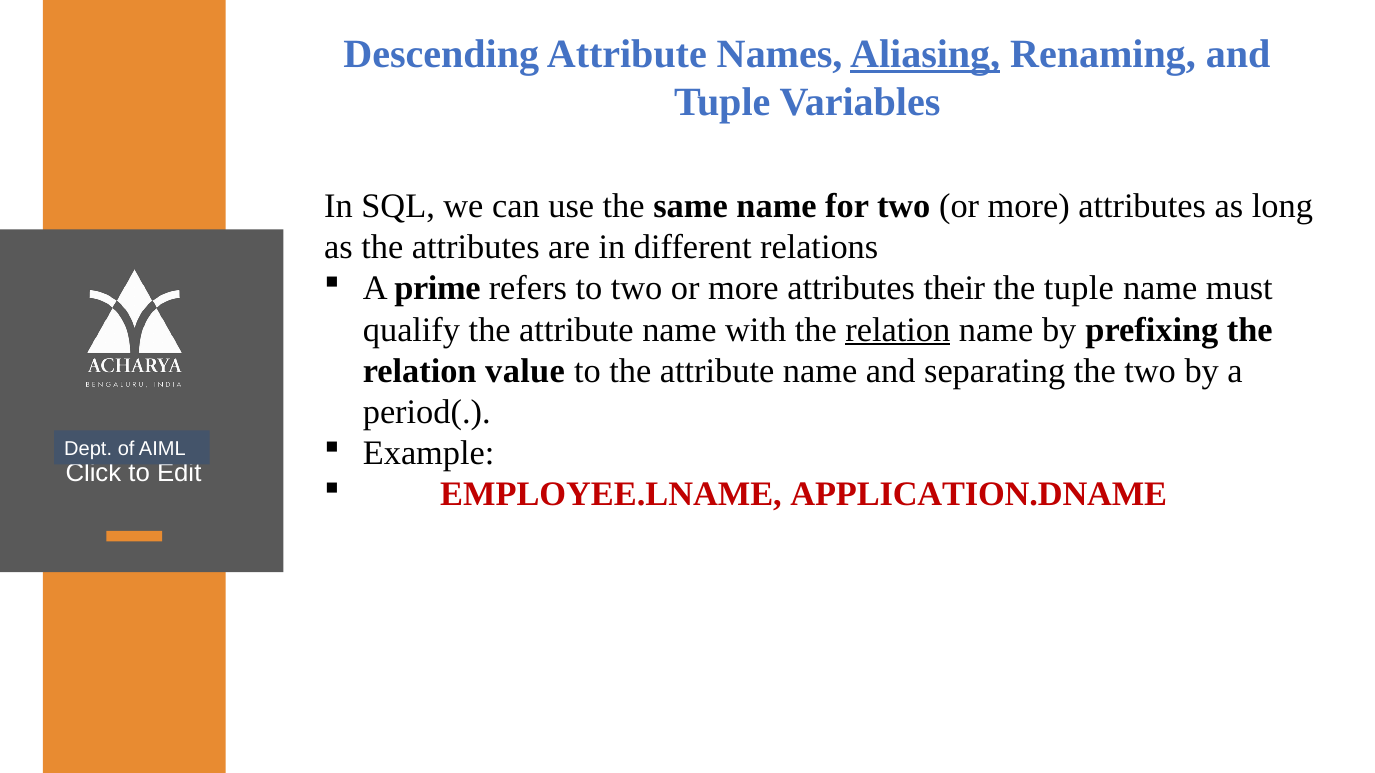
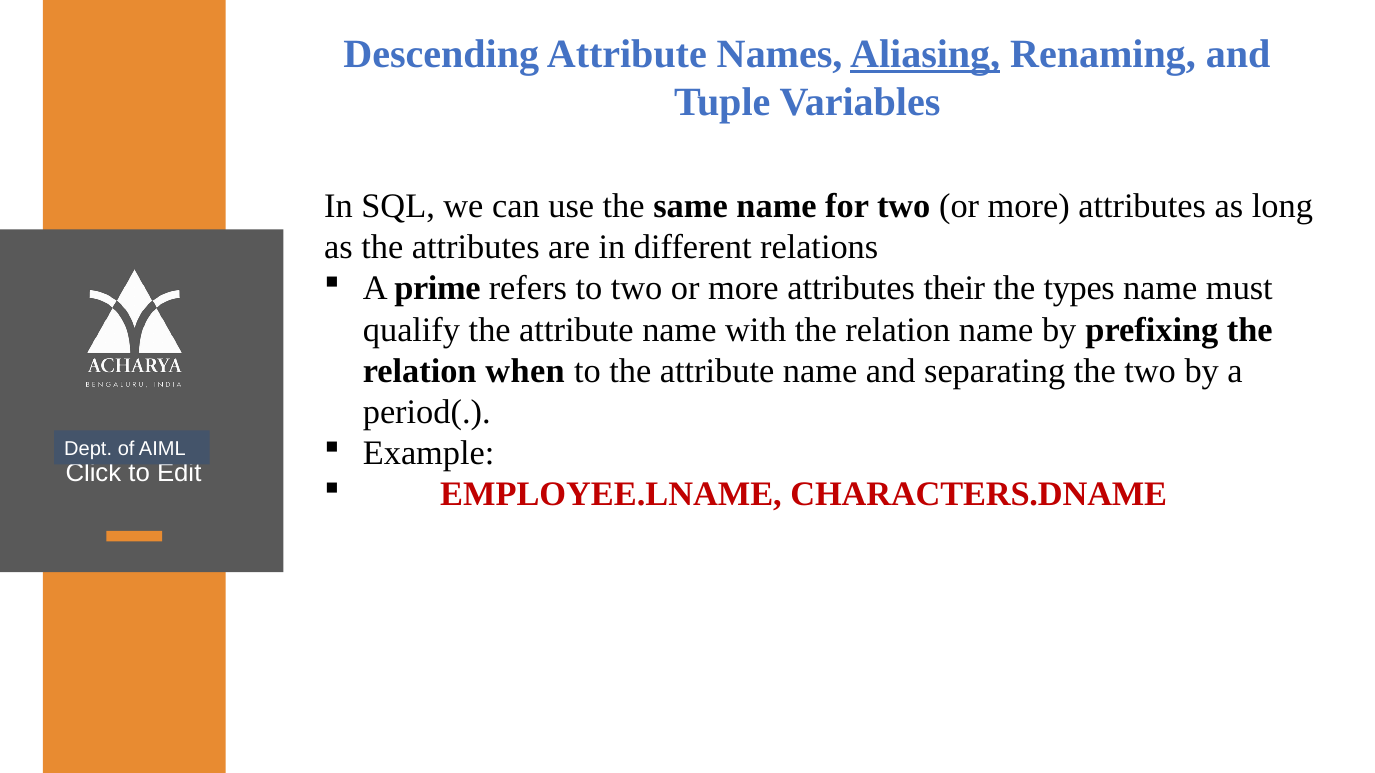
the tuple: tuple -> types (1079, 289)
relation underline: present -> none (898, 330)
value: value -> when (525, 371)
APPLICATION.DNAME: APPLICATION.DNAME -> CHARACTERS.DNAME (979, 495)
